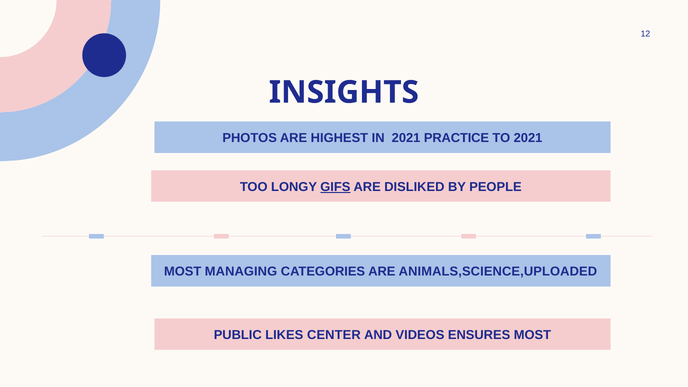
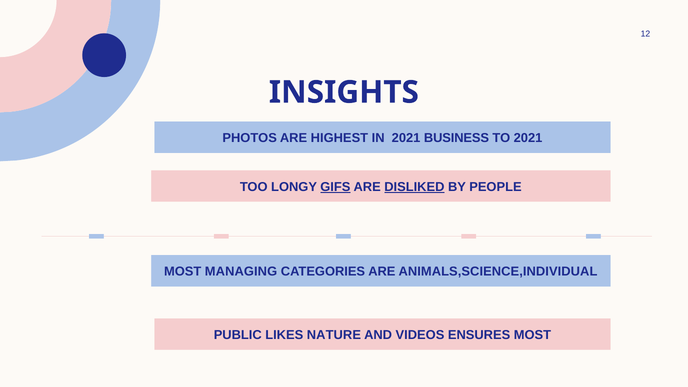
PRACTICE: PRACTICE -> BUSINESS (456, 138)
DISLIKED underline: none -> present (414, 187)
ANIMALS,SCIENCE,UPLOADED: ANIMALS,SCIENCE,UPLOADED -> ANIMALS,SCIENCE,INDIVIDUAL (498, 272)
CENTER: CENTER -> NATURE (334, 335)
